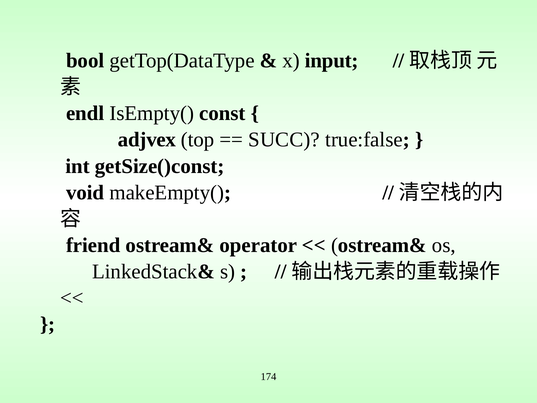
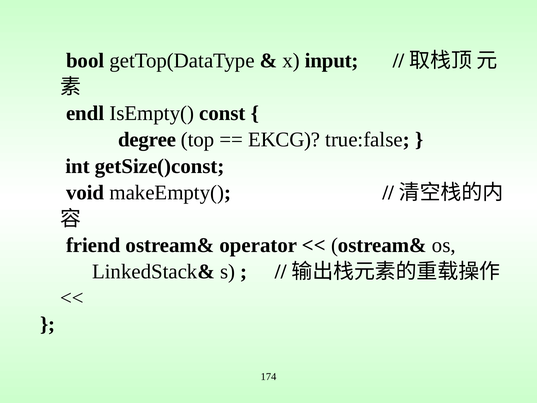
adjvex: adjvex -> degree (147, 140)
SUCC: SUCC -> EKCG (284, 140)
